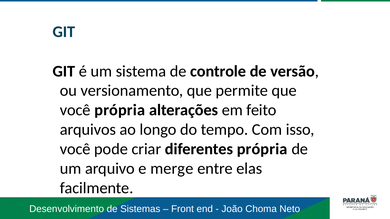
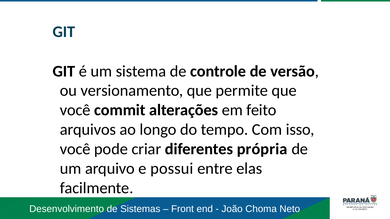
você própria: própria -> commit (120, 110)
merge: merge -> possui (172, 169)
